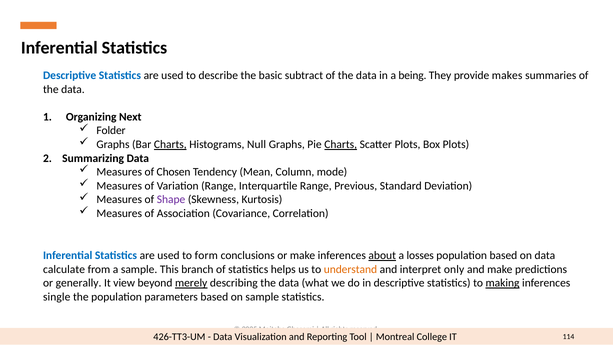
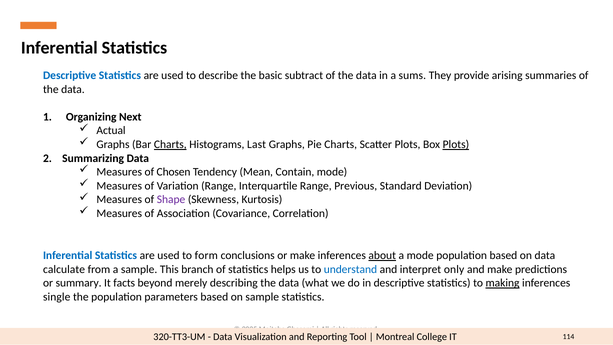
being: being -> sums (412, 75)
makes: makes -> arising (507, 75)
Folder: Folder -> Actual (111, 131)
Null: Null -> Last (257, 144)
Charts underline: present -> none (341, 144)
Plots underline: none -> present (456, 144)
Column: Column -> Contain (295, 172)
a losses: losses -> mode (420, 255)
understand colour: orange -> blue (350, 269)
generally: generally -> summary (79, 283)
view: view -> facts (124, 283)
merely underline: present -> none (191, 283)
426-TT3-UM: 426-TT3-UM -> 320-TT3-UM (179, 337)
